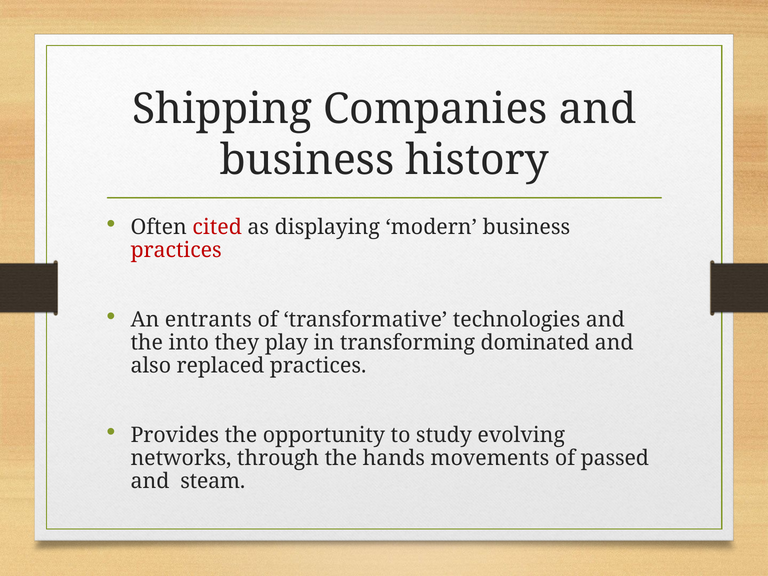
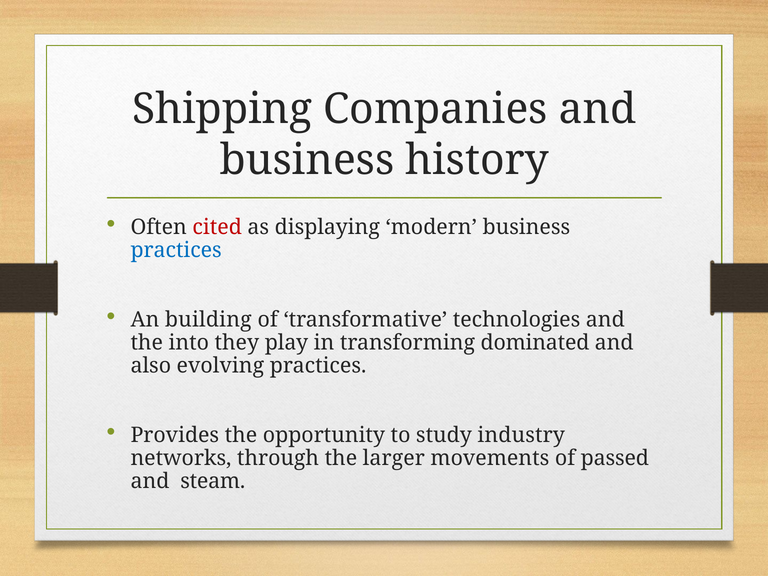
practices colour: red -> blue (176, 250)
entrants: entrants -> building (208, 320)
replaced: replaced -> evolving (220, 366)
evolving: evolving -> industry (521, 435)
hands: hands -> larger (394, 458)
